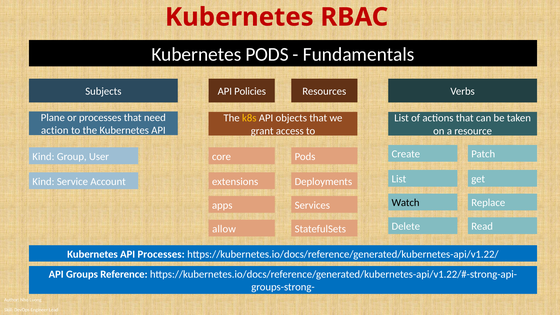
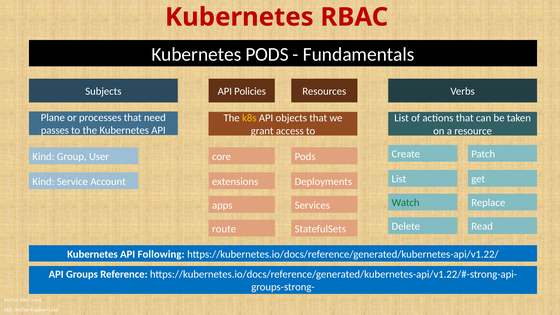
action: action -> passes (55, 130)
Watch colour: black -> green (406, 203)
allow: allow -> route (224, 229)
API Processes: Processes -> Following (161, 254)
